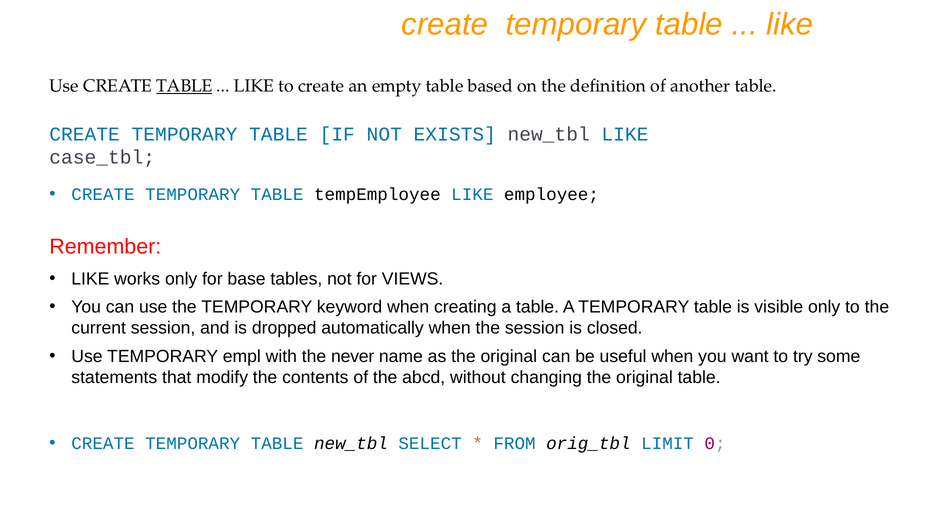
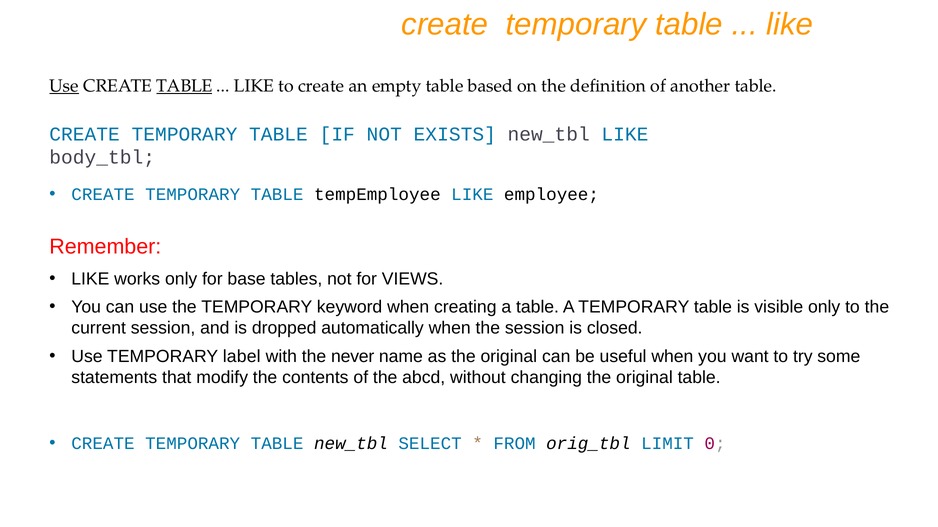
Use underline: none -> present (64, 86)
case_tbl: case_tbl -> body_tbl (102, 158)
empl: empl -> label (242, 357)
